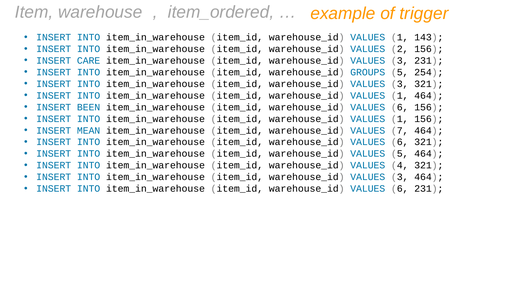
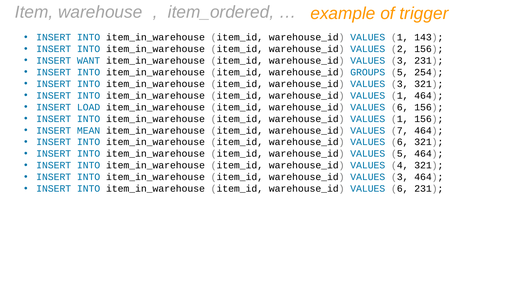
CARE: CARE -> WANT (89, 61)
BEEN: BEEN -> LOAD (89, 107)
